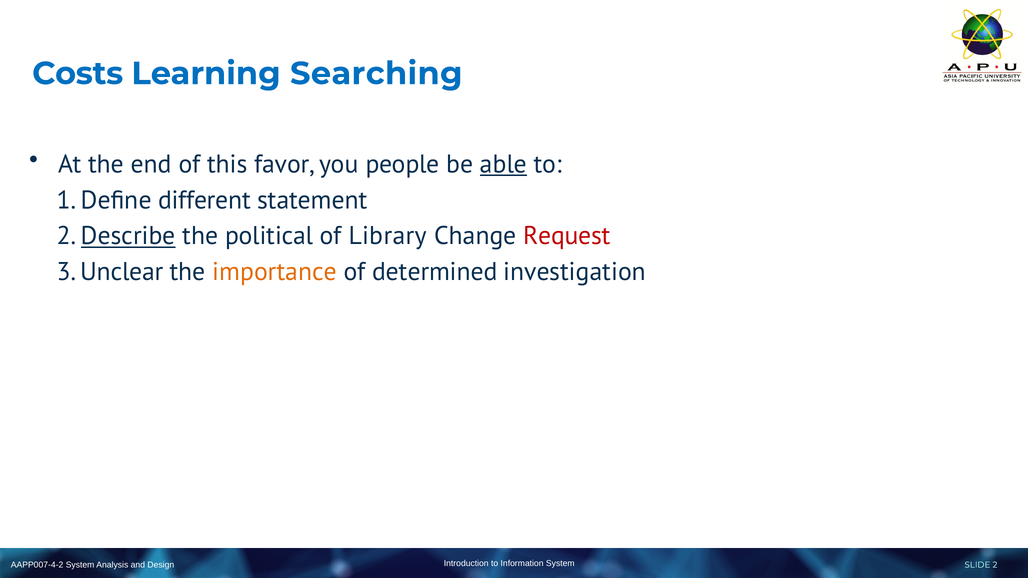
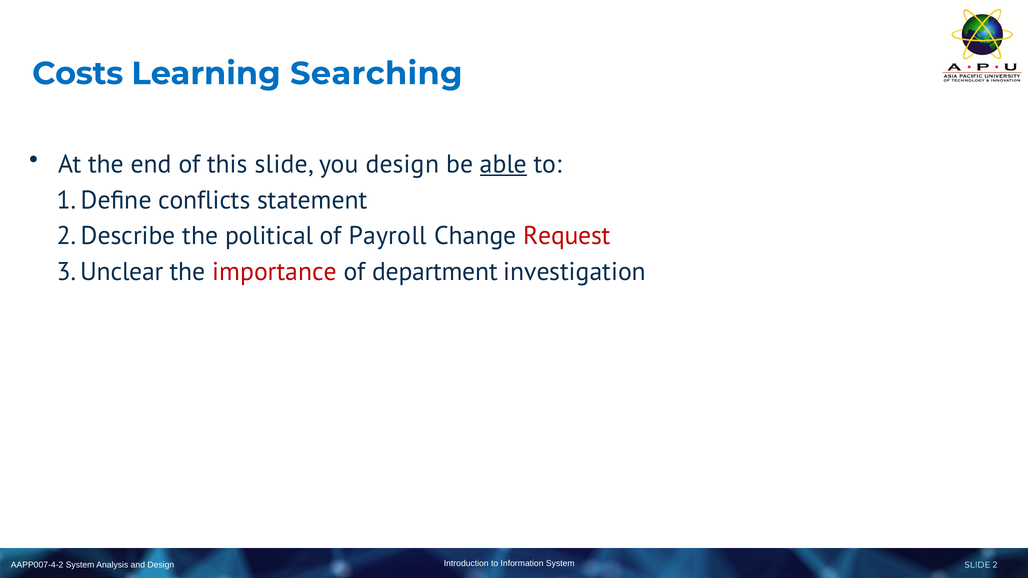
this favor: favor -> slide (284, 164)
you people: people -> design (402, 164)
different: different -> conflicts (204, 200)
Describe underline: present -> none (128, 236)
Library: Library -> Payroll (388, 236)
importance colour: orange -> red (275, 272)
determined: determined -> department (435, 272)
